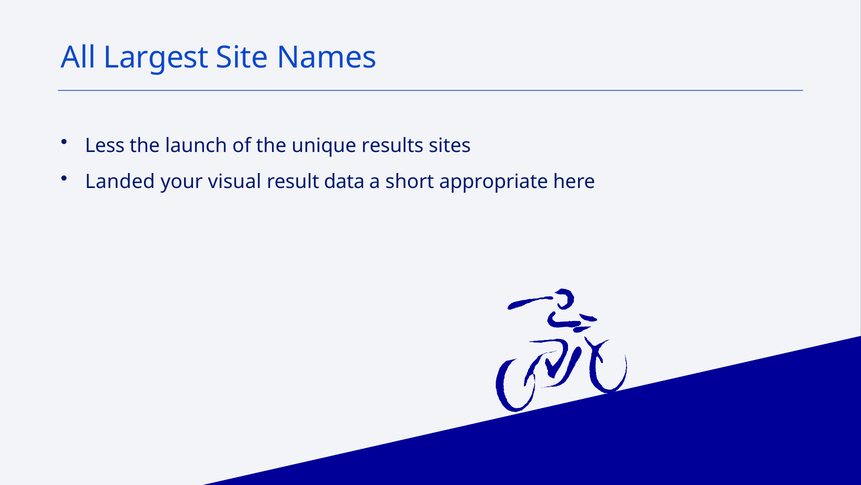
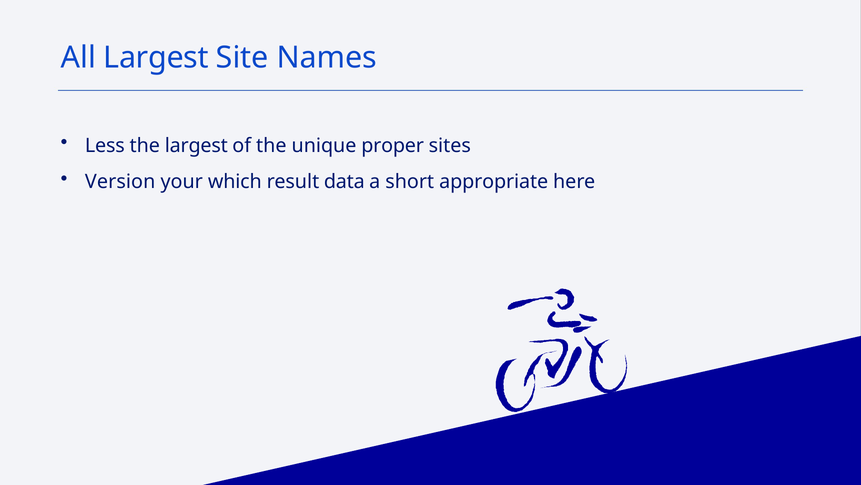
the launch: launch -> largest (196, 145)
results: results -> proper (393, 145)
Landed: Landed -> Version (120, 181)
visual: visual -> which (235, 181)
